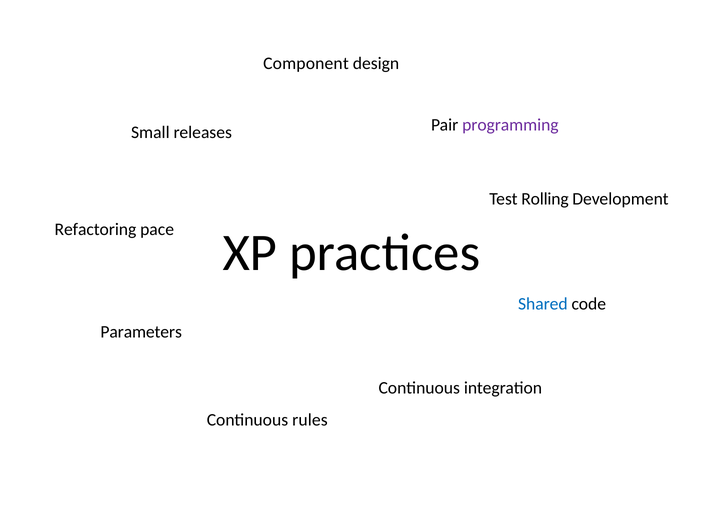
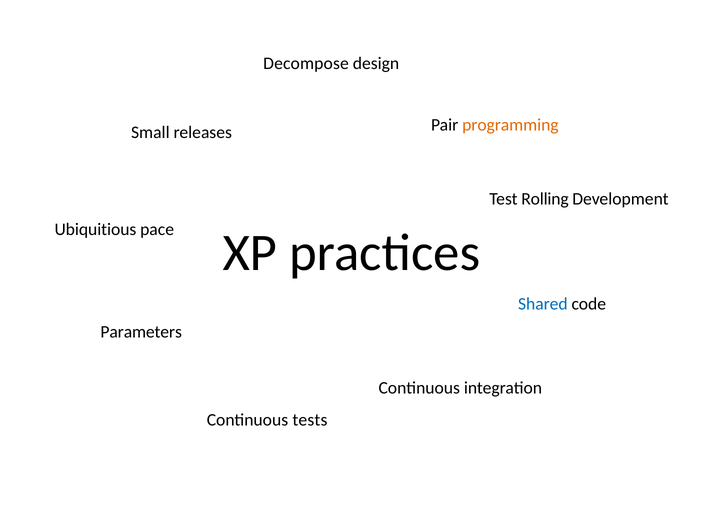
Component: Component -> Decompose (306, 63)
programming colour: purple -> orange (510, 125)
Refactoring: Refactoring -> Ubiquitious (95, 229)
rules: rules -> tests (310, 420)
